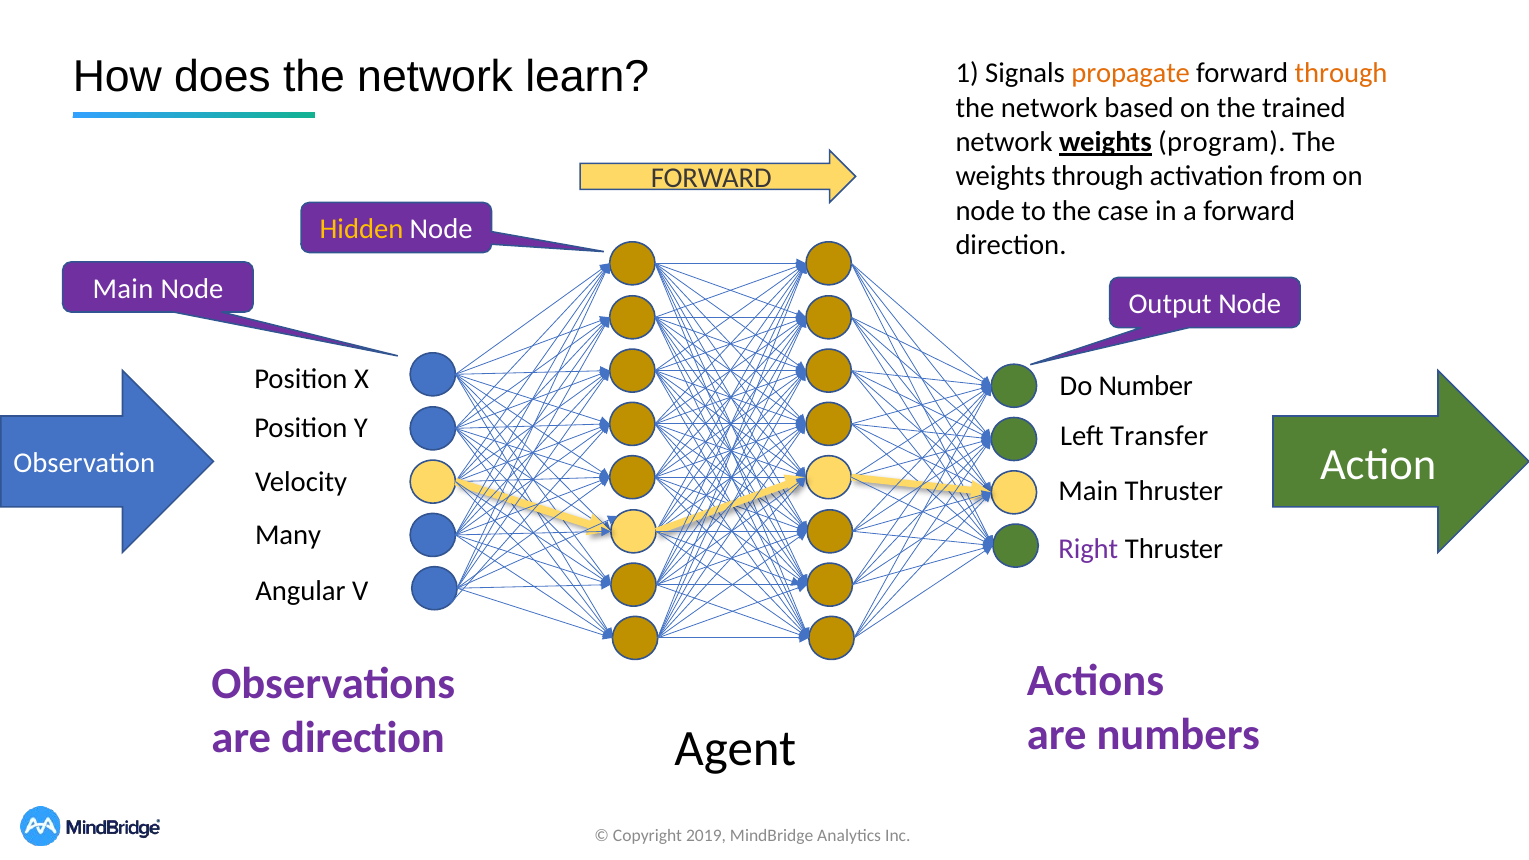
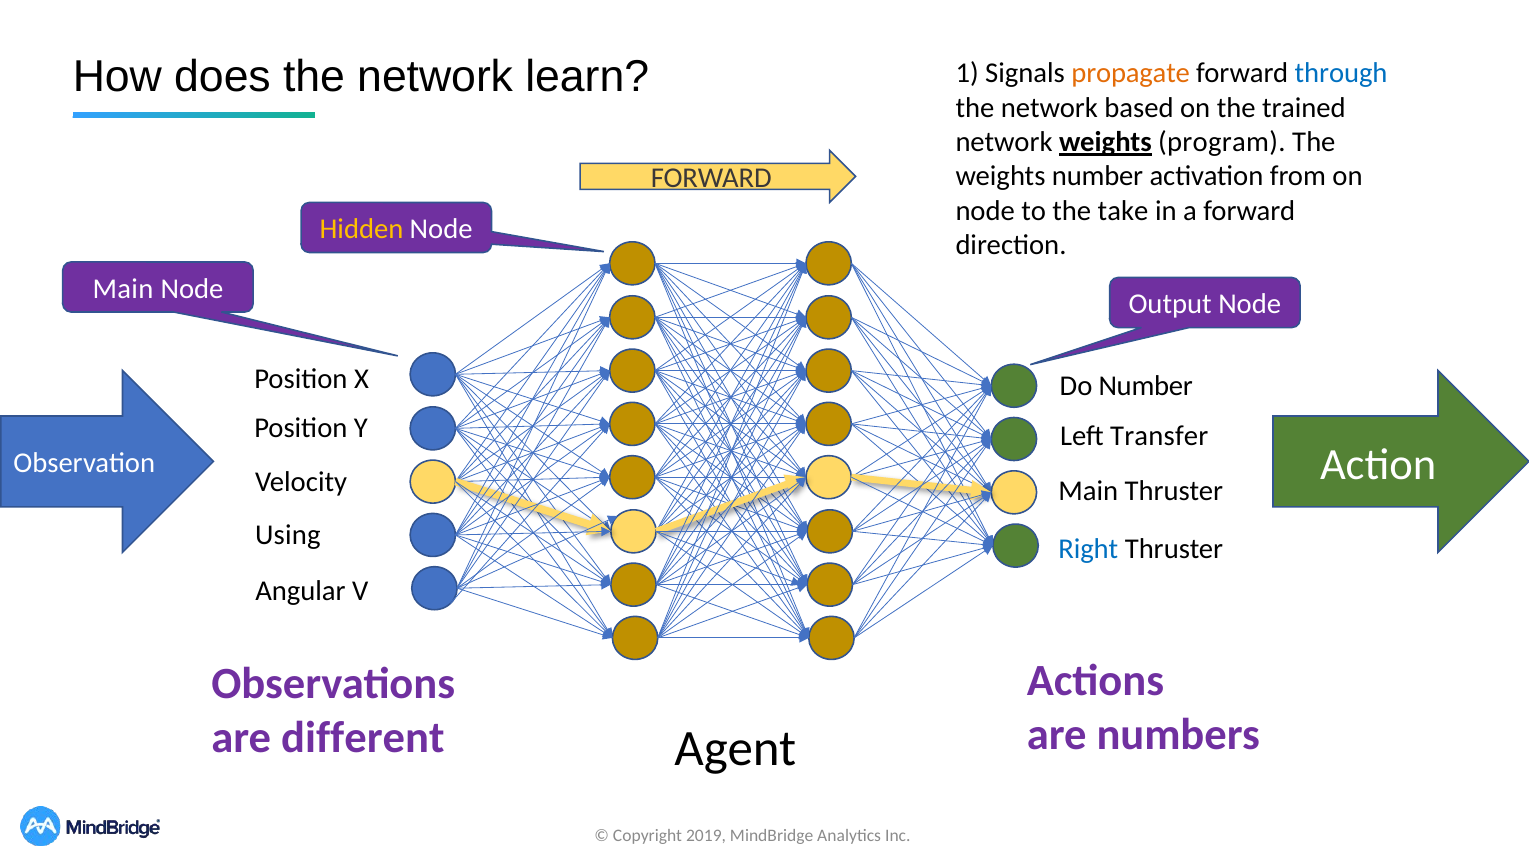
through colour: orange -> blue (1341, 73)
weights through: through -> number (1098, 177)
case: case -> take (1123, 211)
Many: Many -> Using (288, 535)
Right colour: purple -> blue (1088, 549)
are direction: direction -> different (363, 738)
